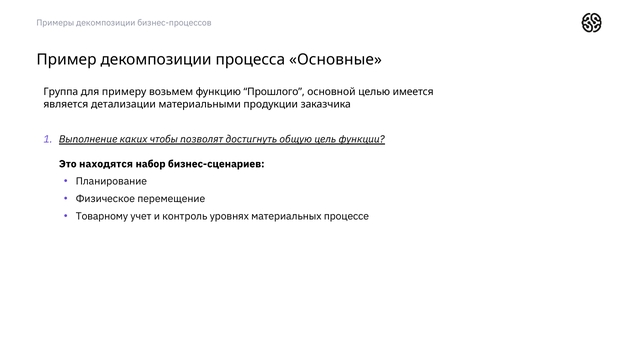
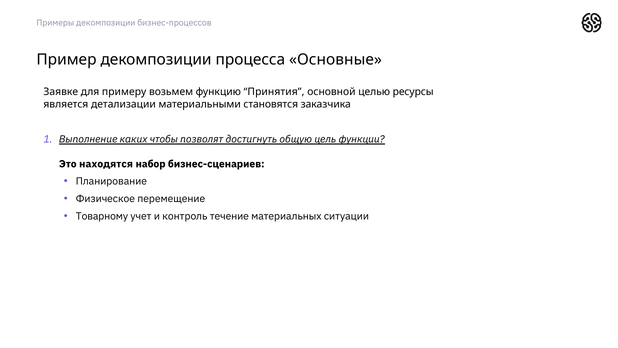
Группа: Группа -> Заявке (61, 92)
Прошлого: Прошлого -> Принятия (274, 92)
имеется: имеется -> ресурсы (413, 92)
продукции: продукции -> становятся (271, 104)
уровнях: уровнях -> течение (229, 216)
процессе: процессе -> ситуации (346, 216)
